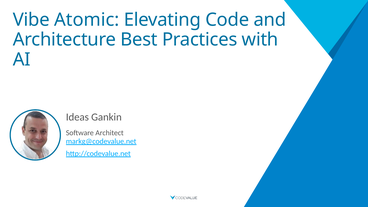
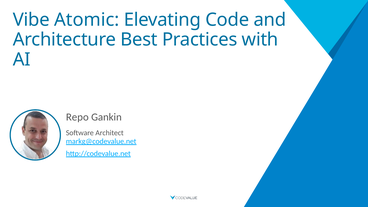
Ideas: Ideas -> Repo (77, 117)
